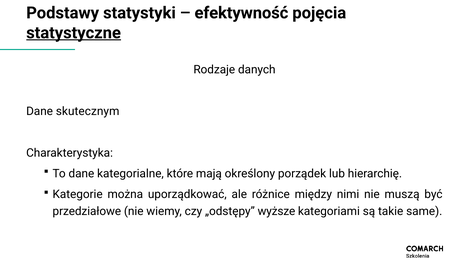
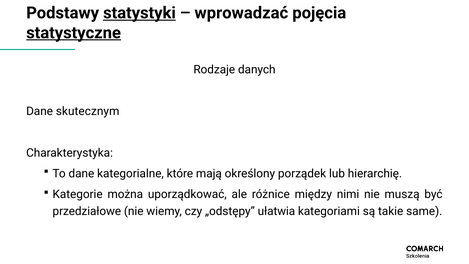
statystyki underline: none -> present (139, 13)
efektywność: efektywność -> wprowadzać (241, 13)
wyższe: wyższe -> ułatwia (276, 211)
